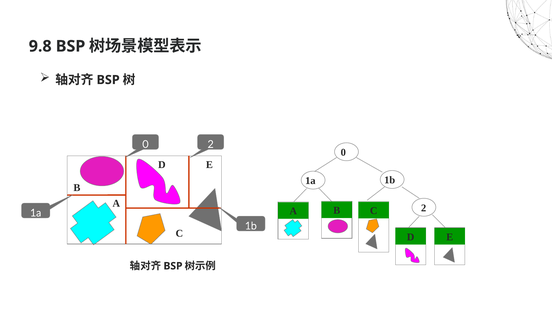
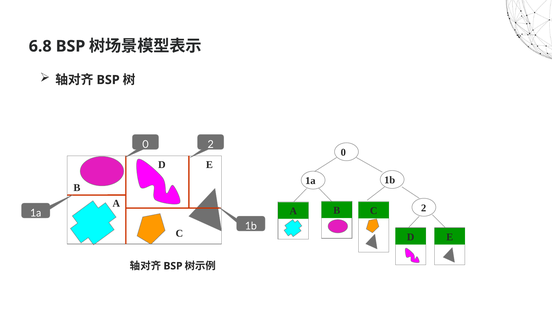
9.8: 9.8 -> 6.8 (40, 46)
